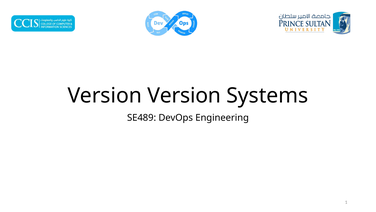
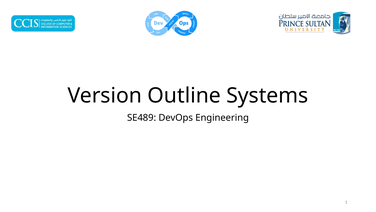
Version Version: Version -> Outline (184, 95)
